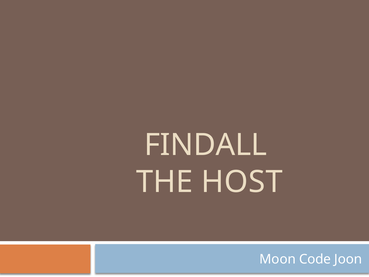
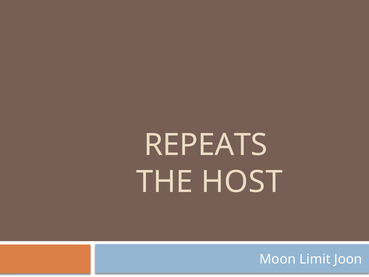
FINDALL: FINDALL -> REPEATS (206, 145)
Code: Code -> Limit (315, 259)
